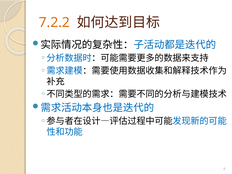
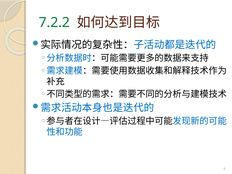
7.2.2 colour: orange -> green (54, 22)
